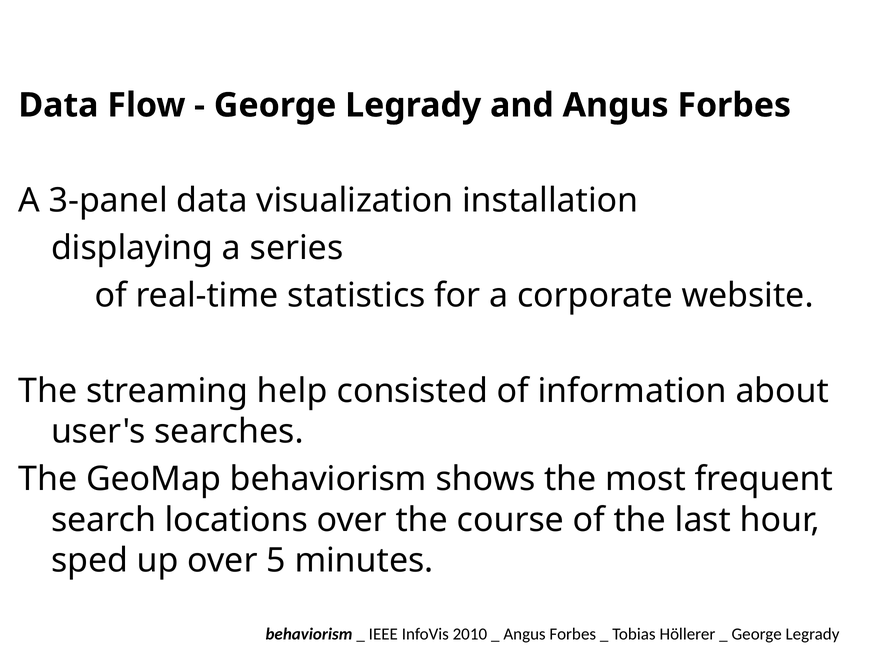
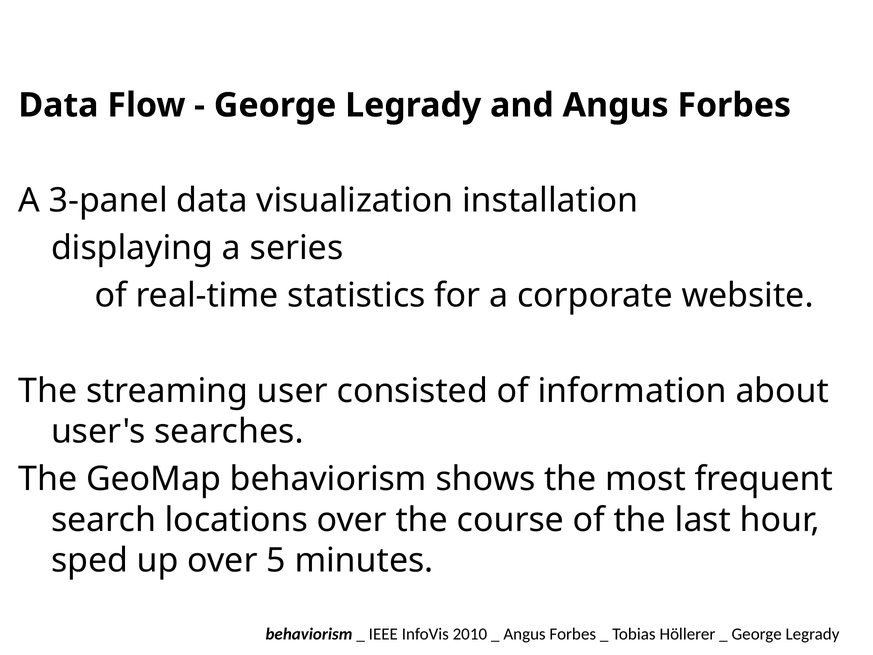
help: help -> user (292, 391)
